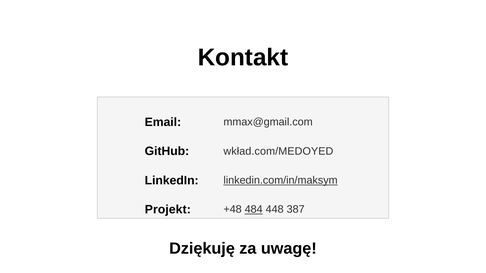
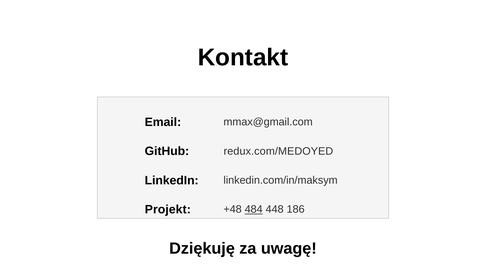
wkład.com/MEDOYED: wkład.com/MEDOYED -> redux.com/MEDOYED (278, 151)
linkedin.com/in/maksym underline: present -> none (281, 181)
387: 387 -> 186 (296, 210)
